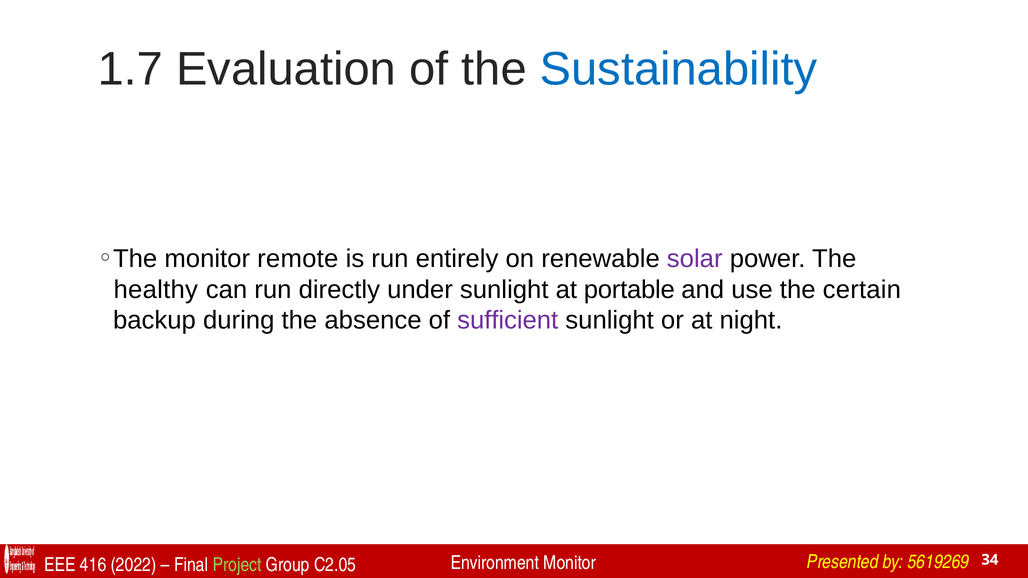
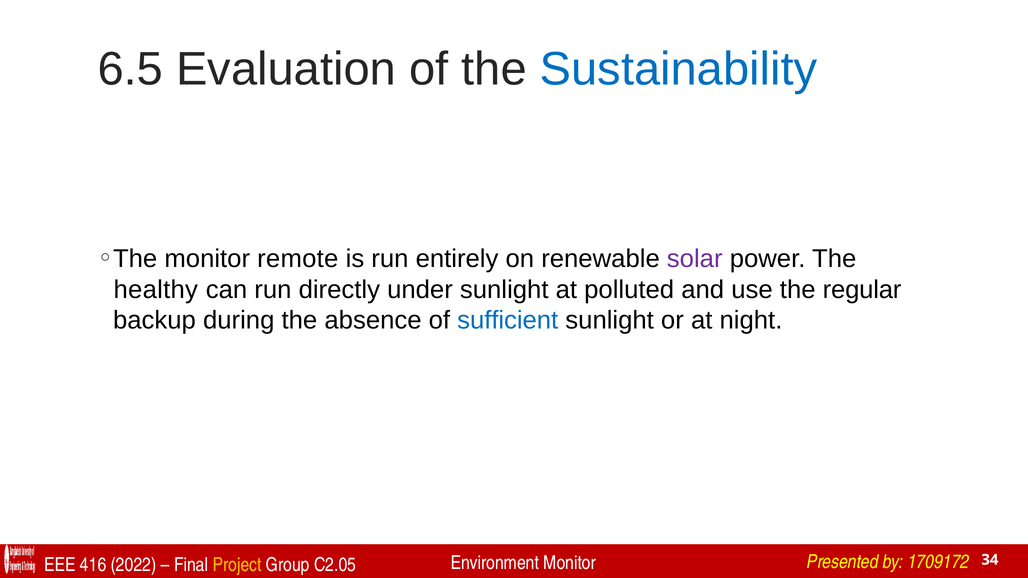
1.7: 1.7 -> 6.5 (130, 69)
portable: portable -> polluted (629, 290)
certain: certain -> regular (862, 290)
sufficient colour: purple -> blue (508, 321)
Project colour: light green -> yellow (237, 565)
5619269: 5619269 -> 1709172 (938, 562)
